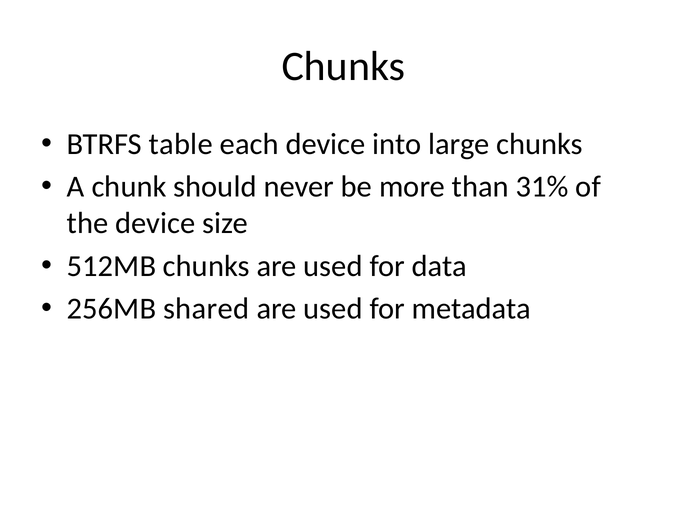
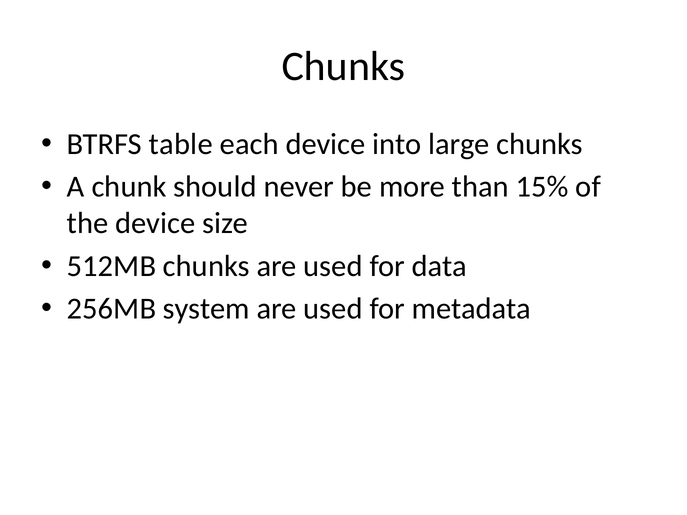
31%: 31% -> 15% (542, 187)
shared: shared -> system (206, 309)
